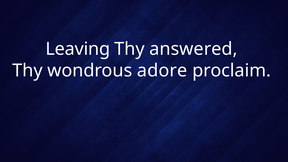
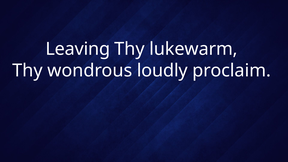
answered: answered -> lukewarm (193, 49)
adore: adore -> loudly (162, 71)
